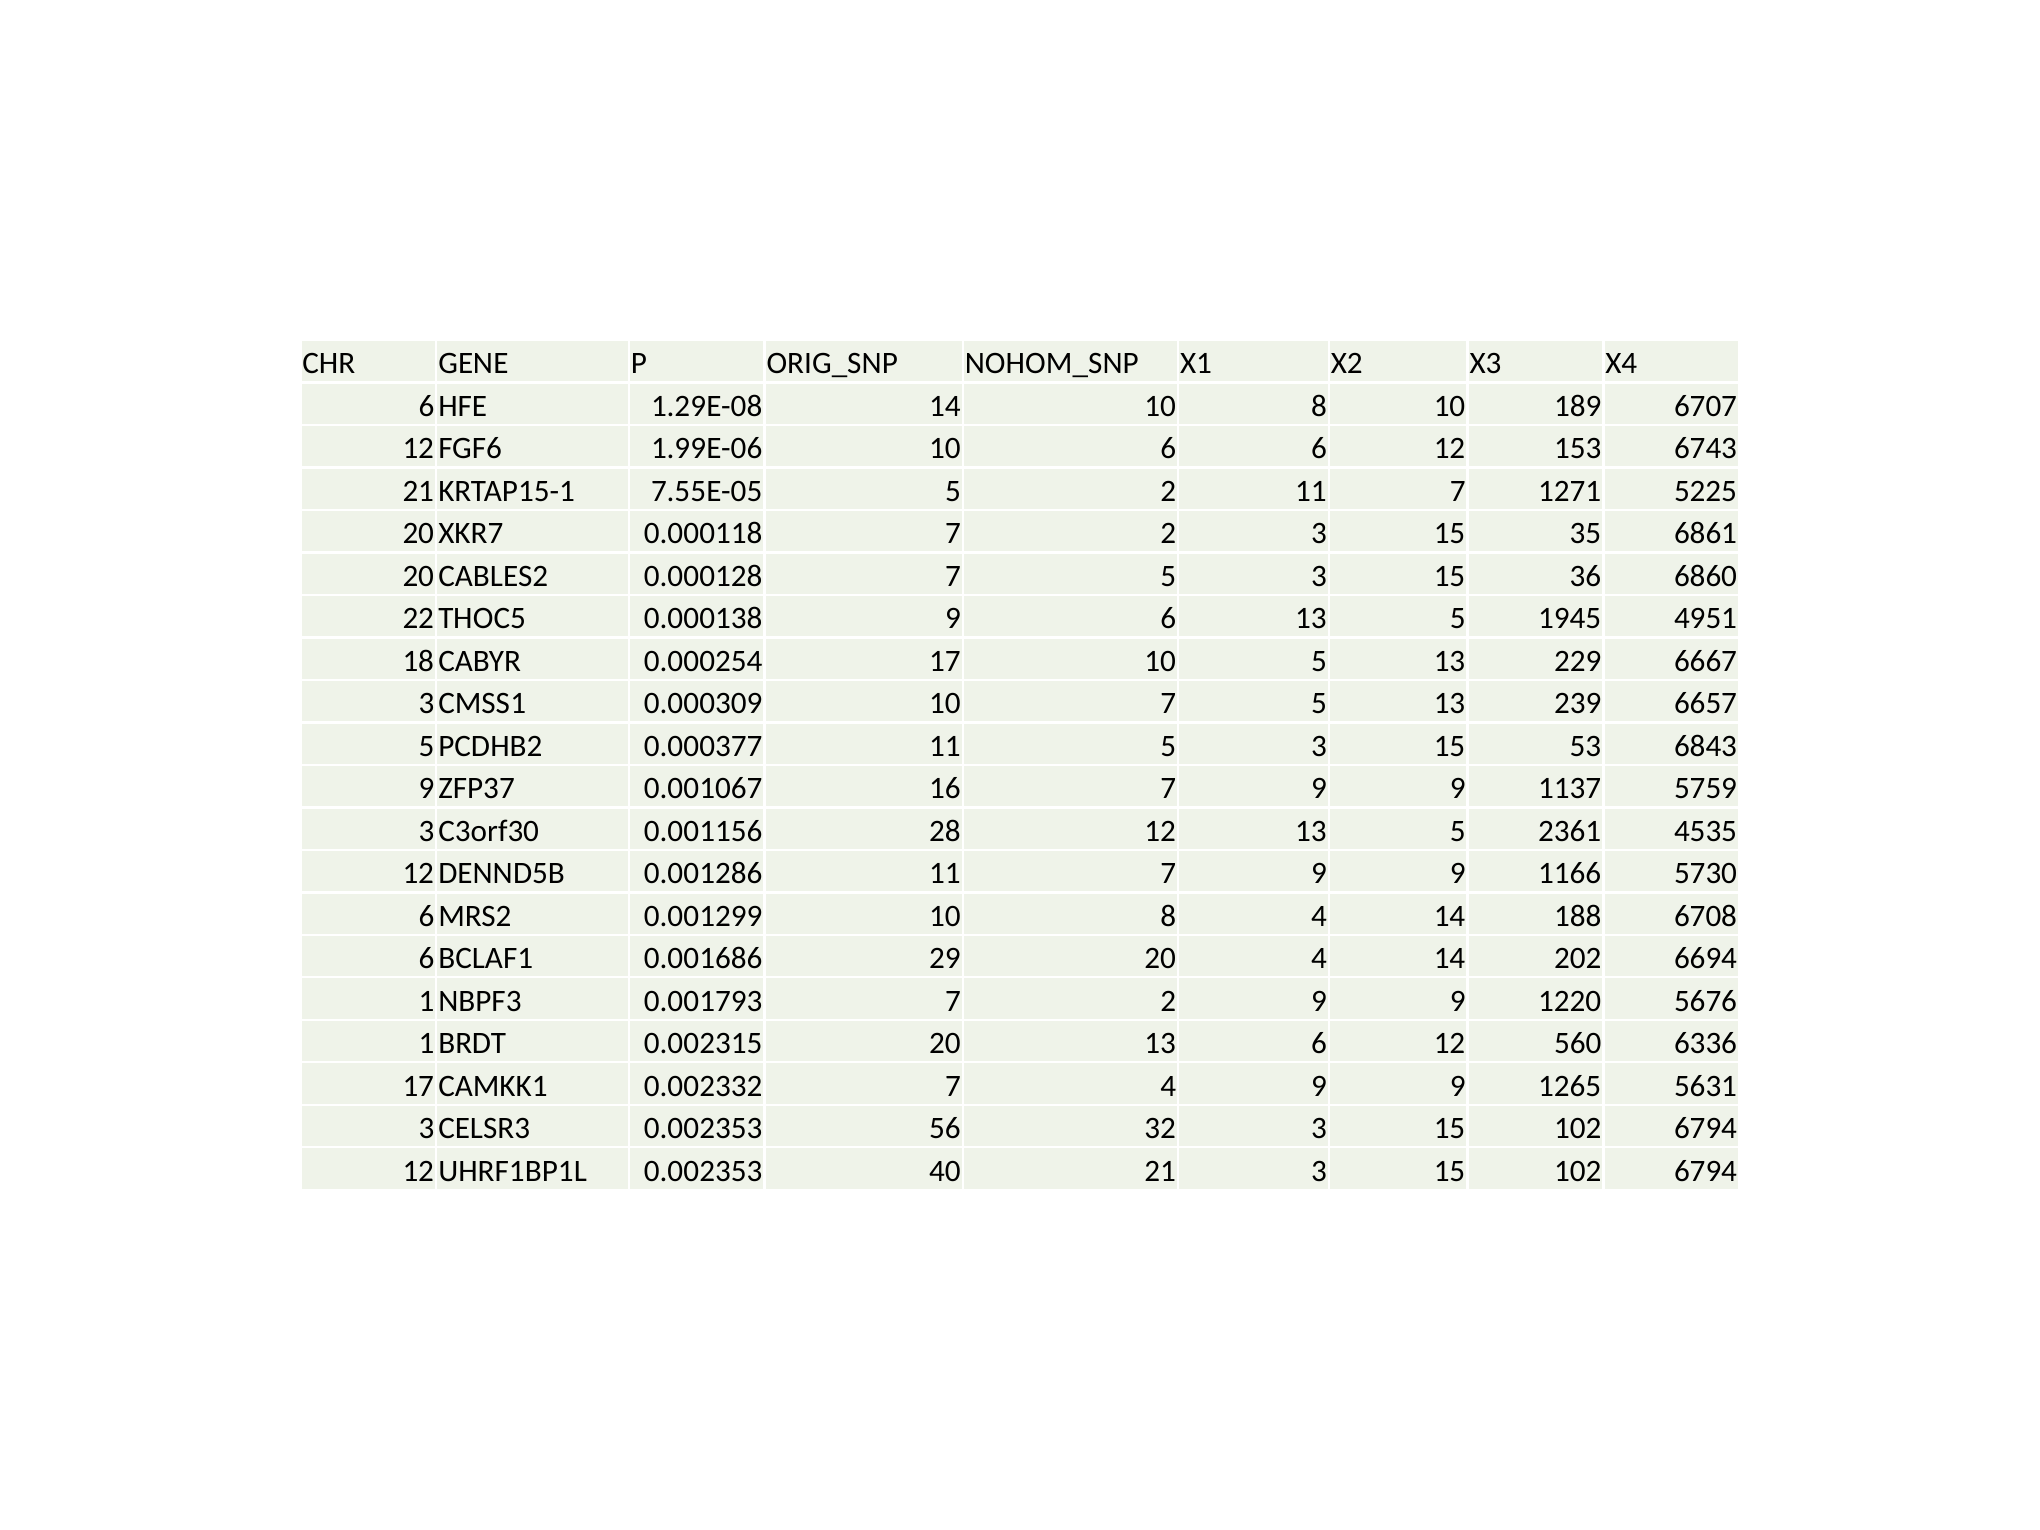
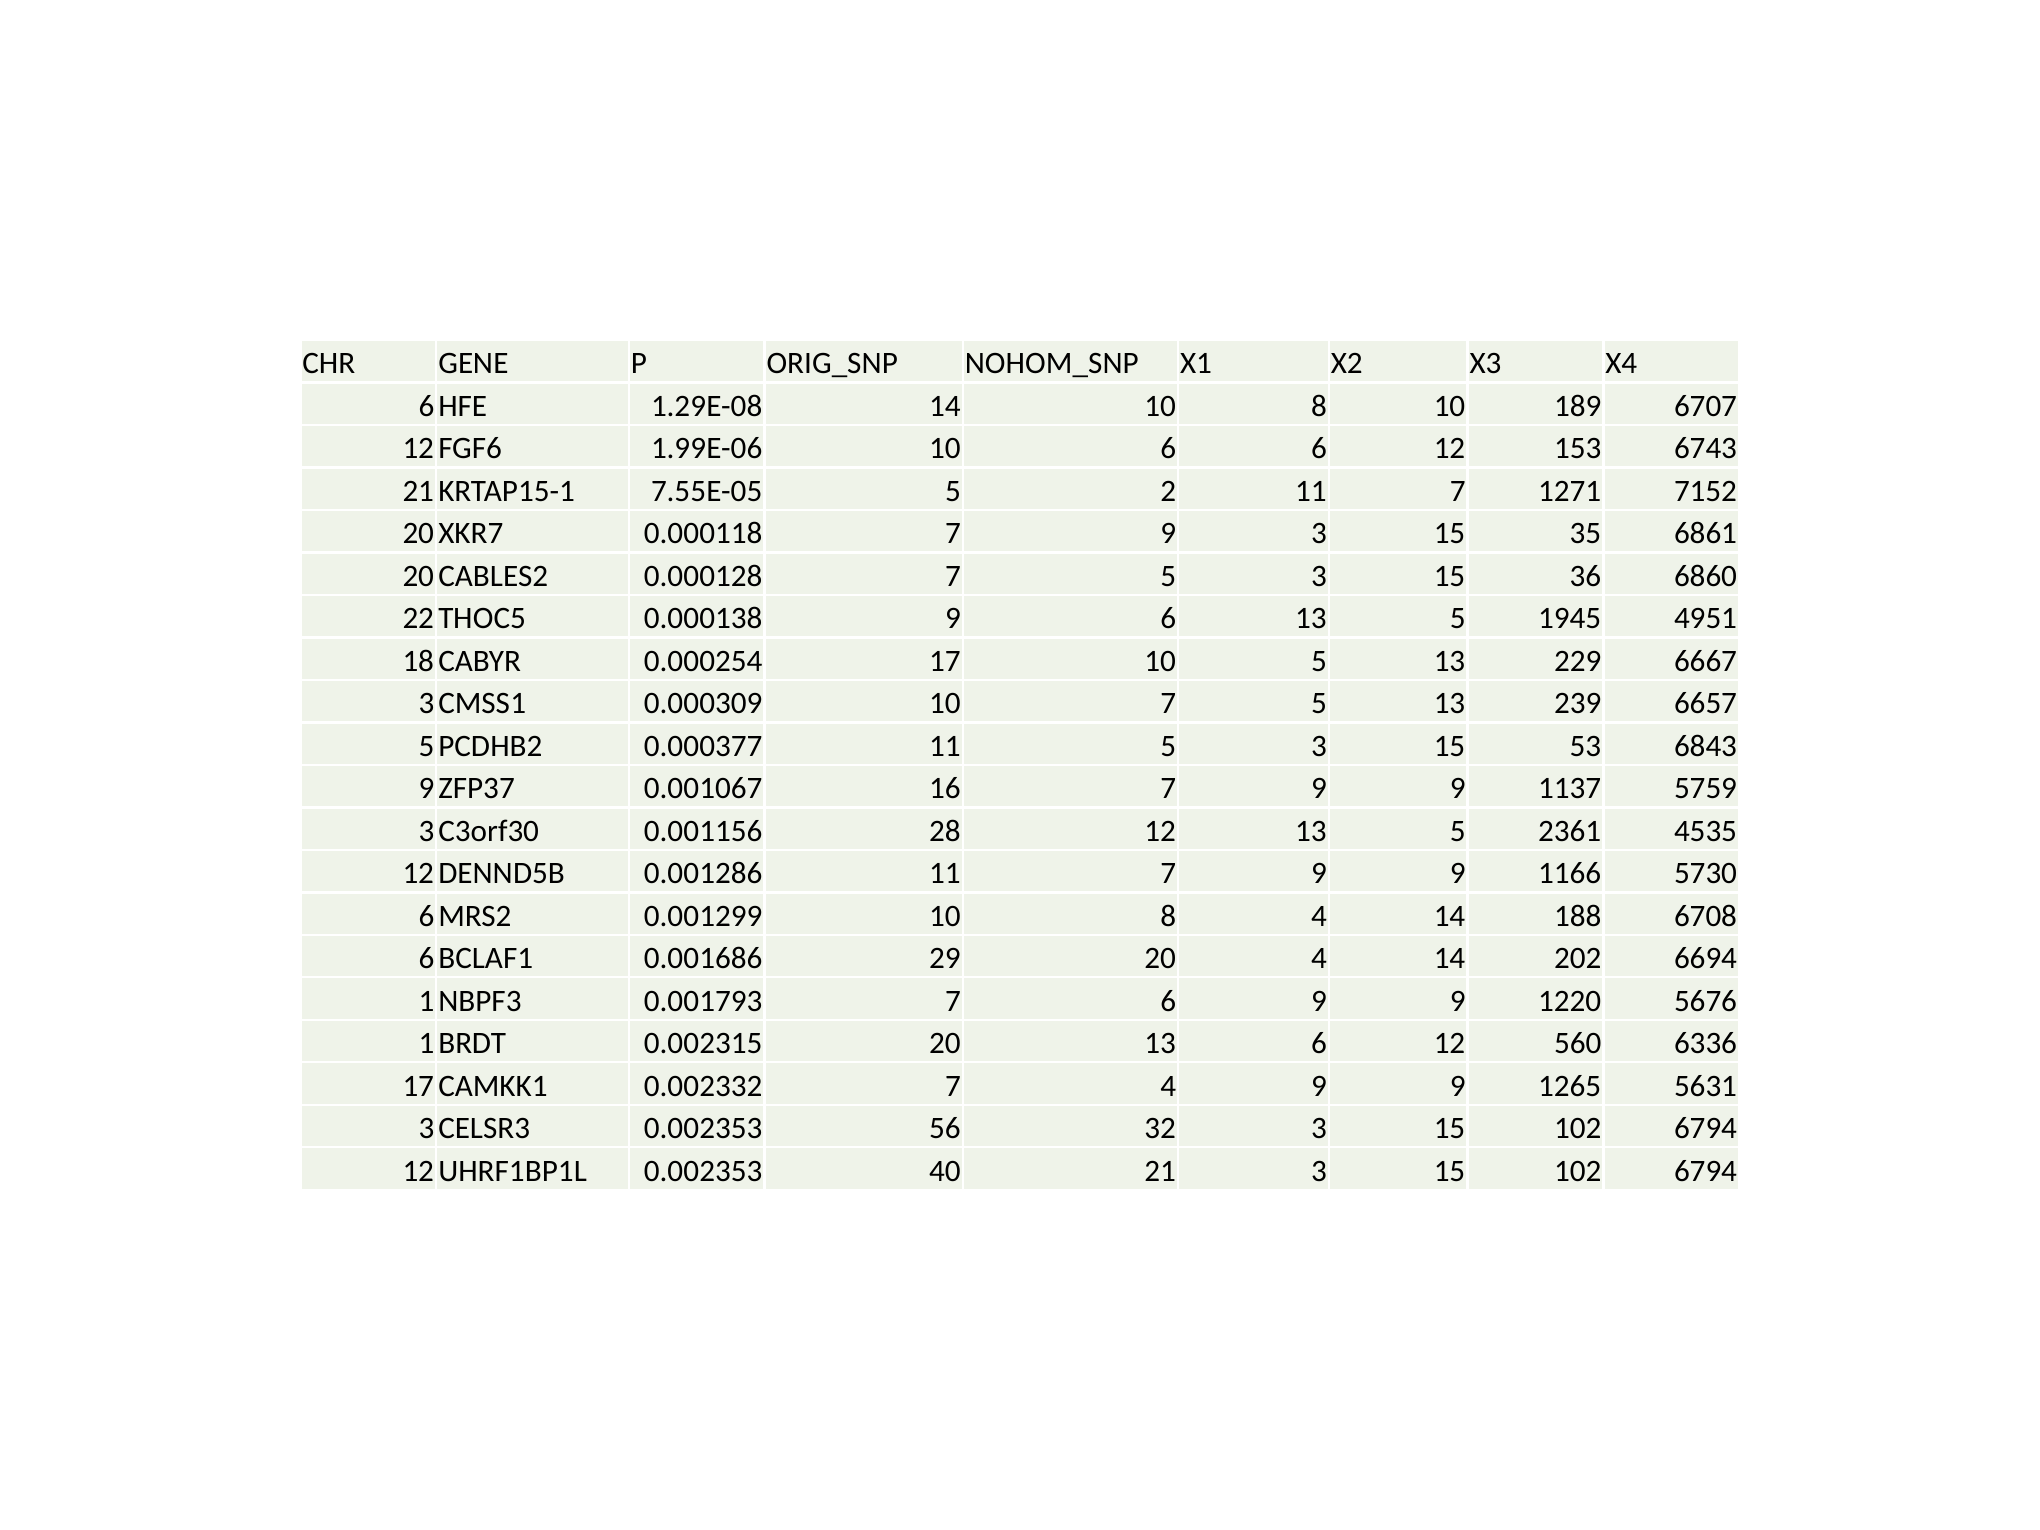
5225: 5225 -> 7152 (1706, 491)
0.000118 7 2: 2 -> 9 (1168, 534)
0.001793 7 2: 2 -> 6 (1168, 1001)
